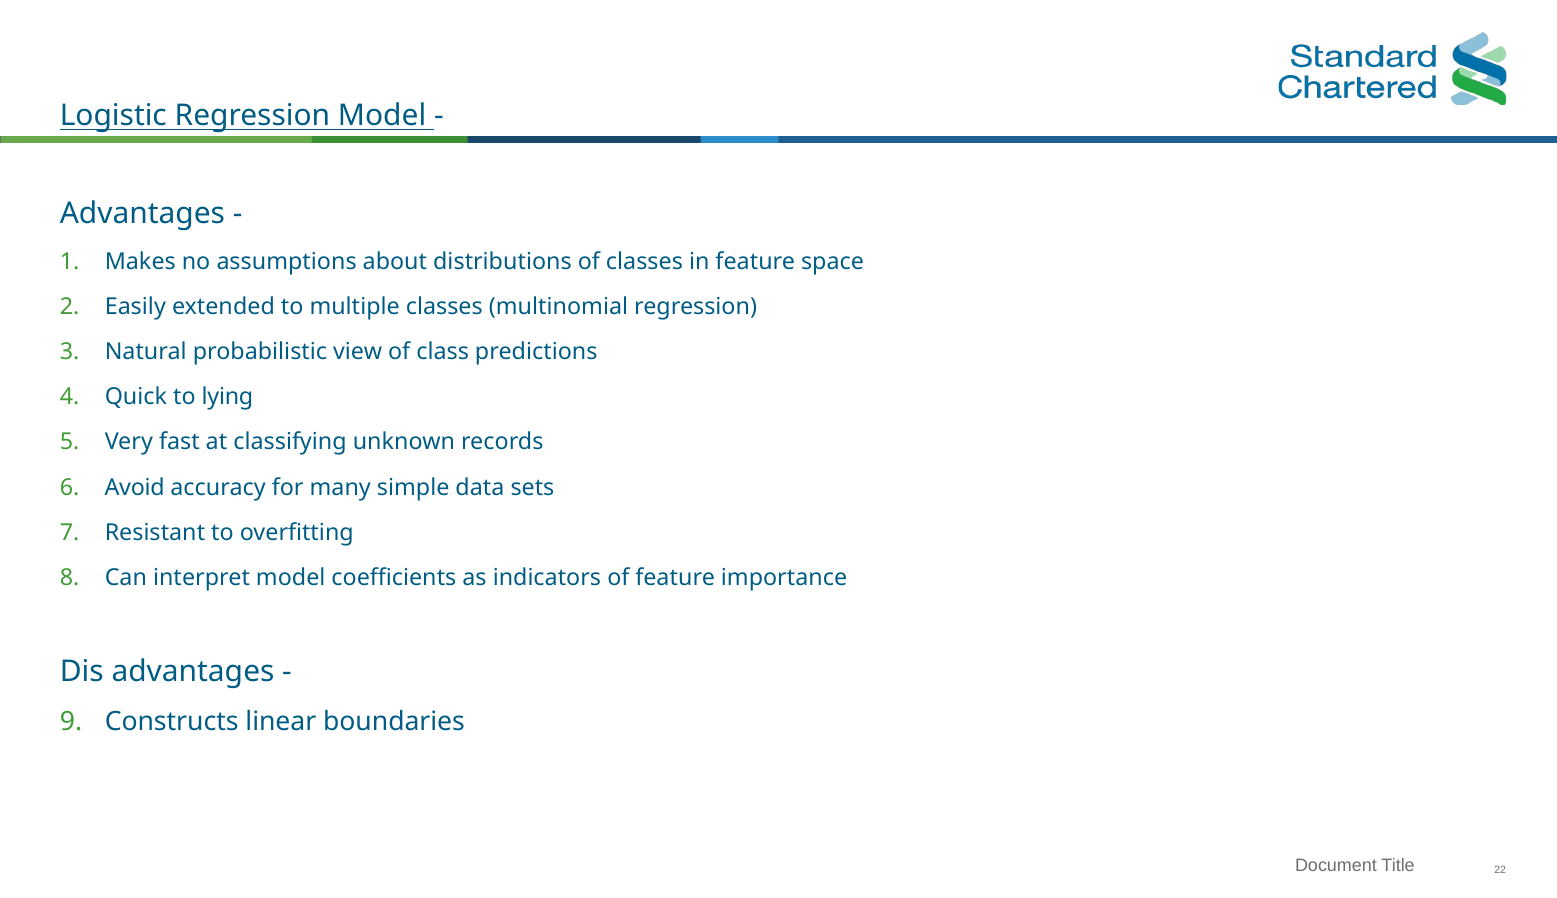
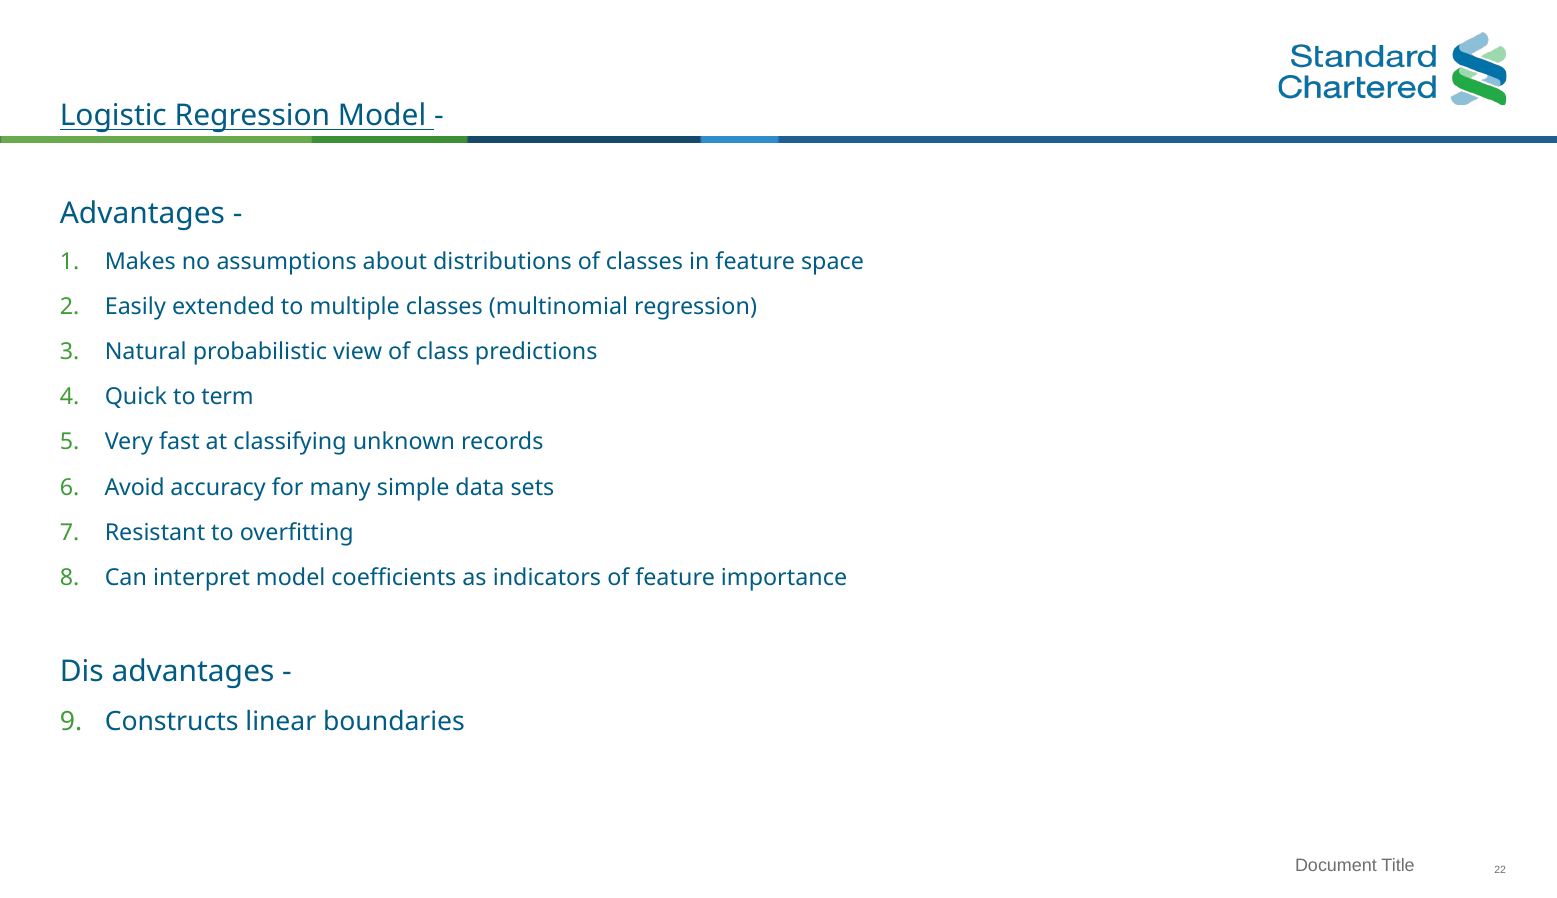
lying: lying -> term (227, 397)
